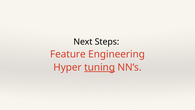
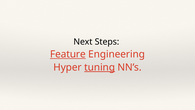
Feature underline: none -> present (68, 54)
